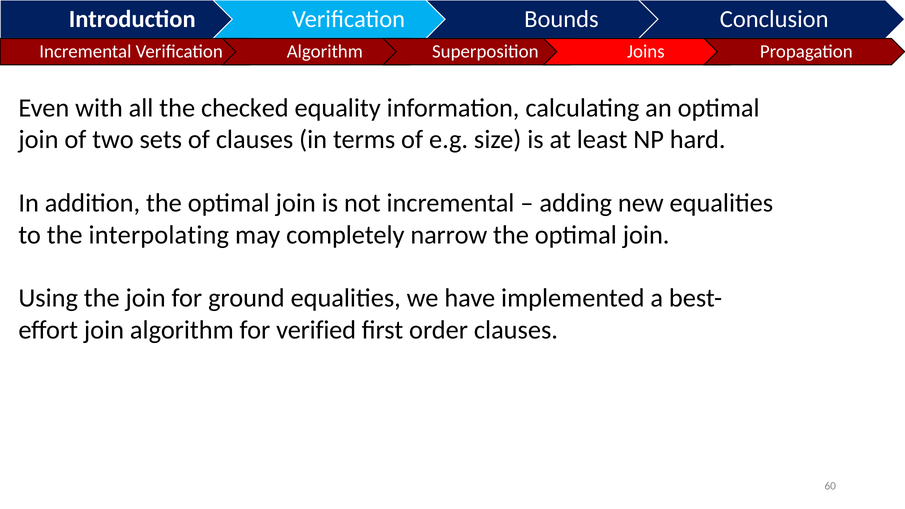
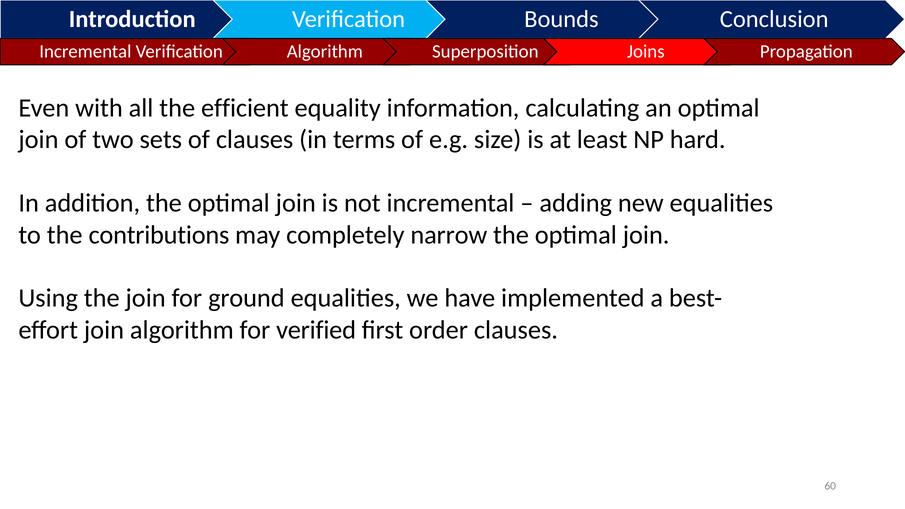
checked: checked -> efficient (245, 108)
interpolating: interpolating -> contributions (159, 235)
